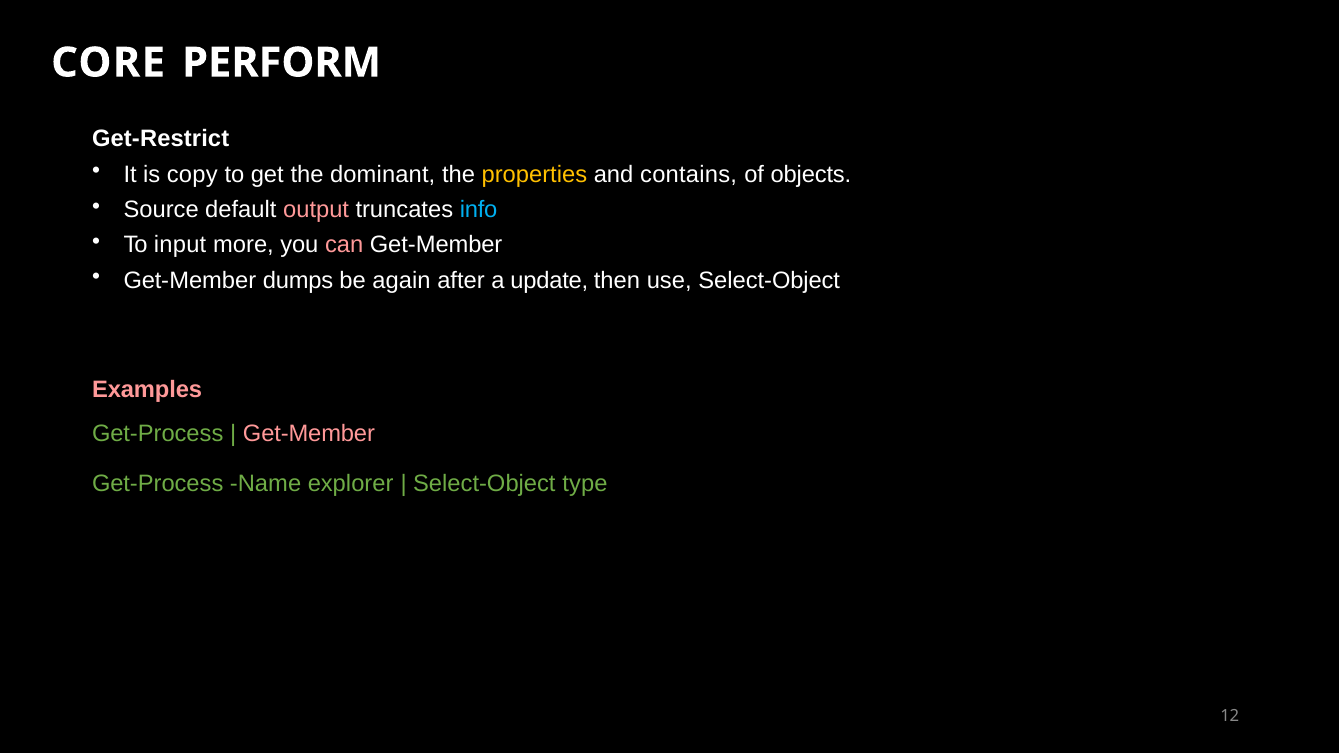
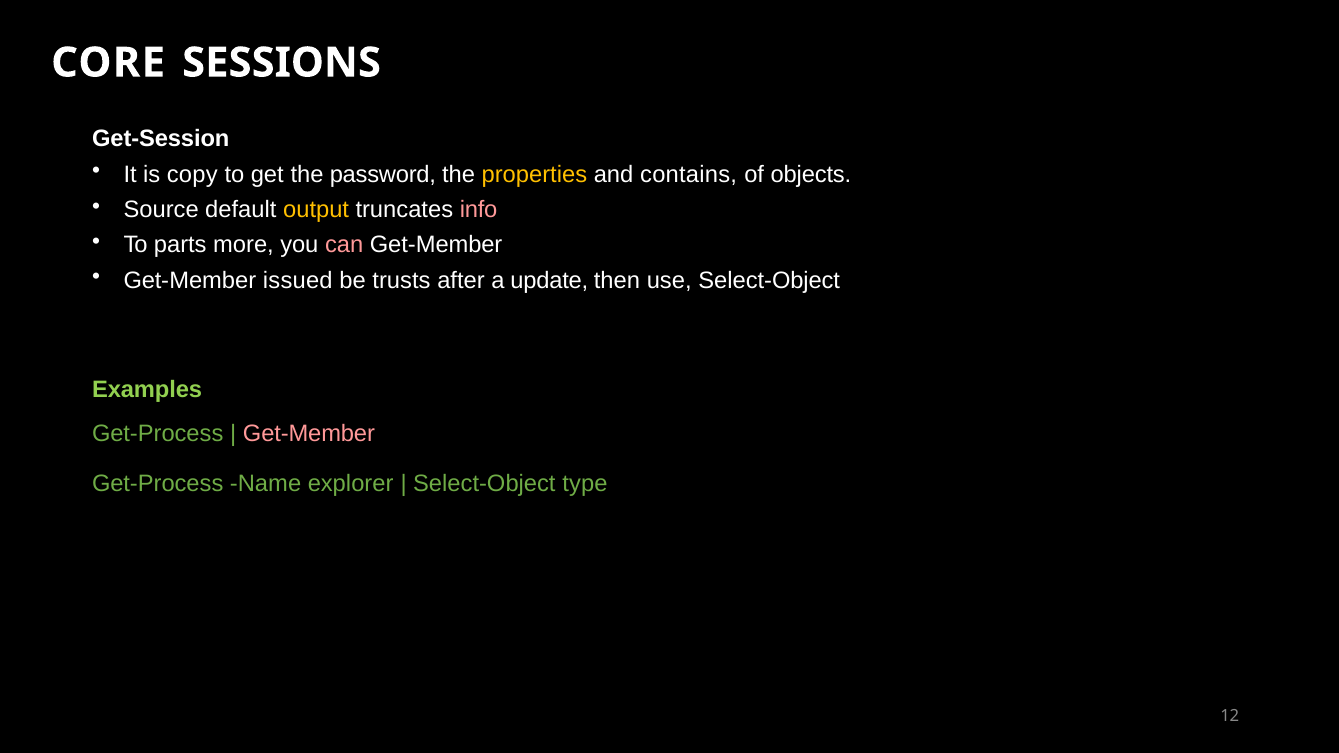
PERFORM: PERFORM -> SESSIONS (282, 63)
Get-Restrict: Get-Restrict -> Get-Session (161, 139)
dominant: dominant -> password (383, 175)
output colour: pink -> yellow (316, 210)
info colour: light blue -> pink (479, 210)
input: input -> parts (180, 245)
dumps: dumps -> issued (298, 281)
again: again -> trusts (401, 281)
Examples colour: pink -> light green (147, 390)
